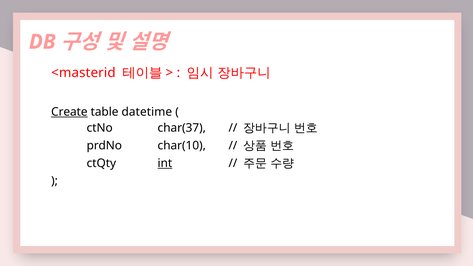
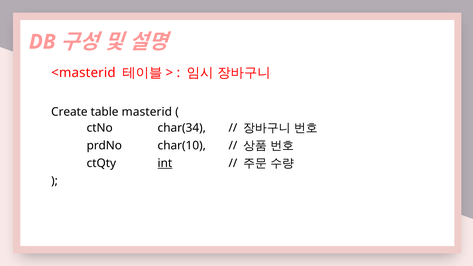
Create underline: present -> none (69, 112)
datetime: datetime -> masterid (147, 112)
char(37: char(37 -> char(34 (182, 128)
